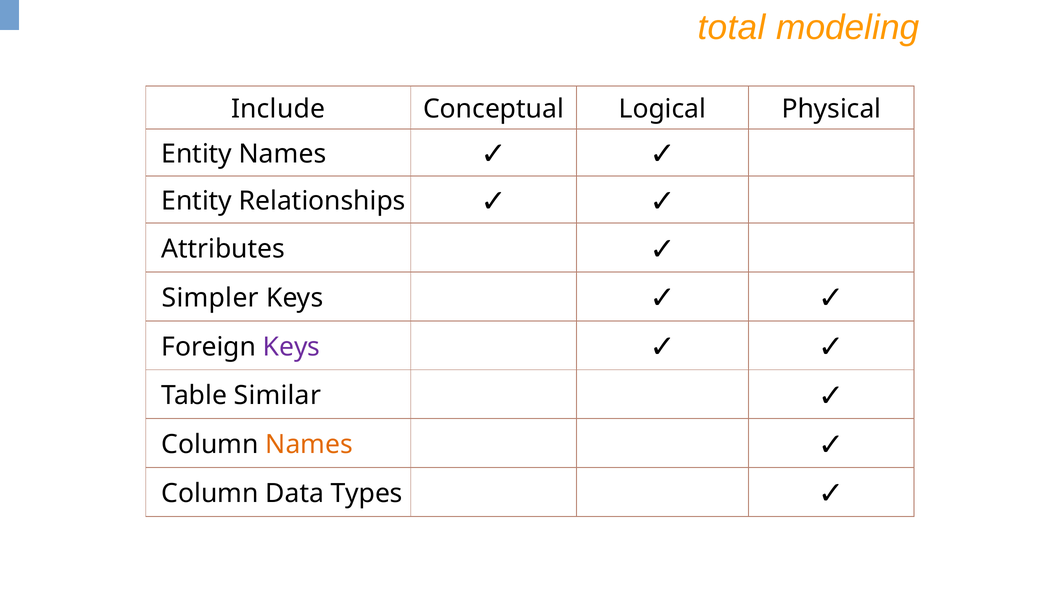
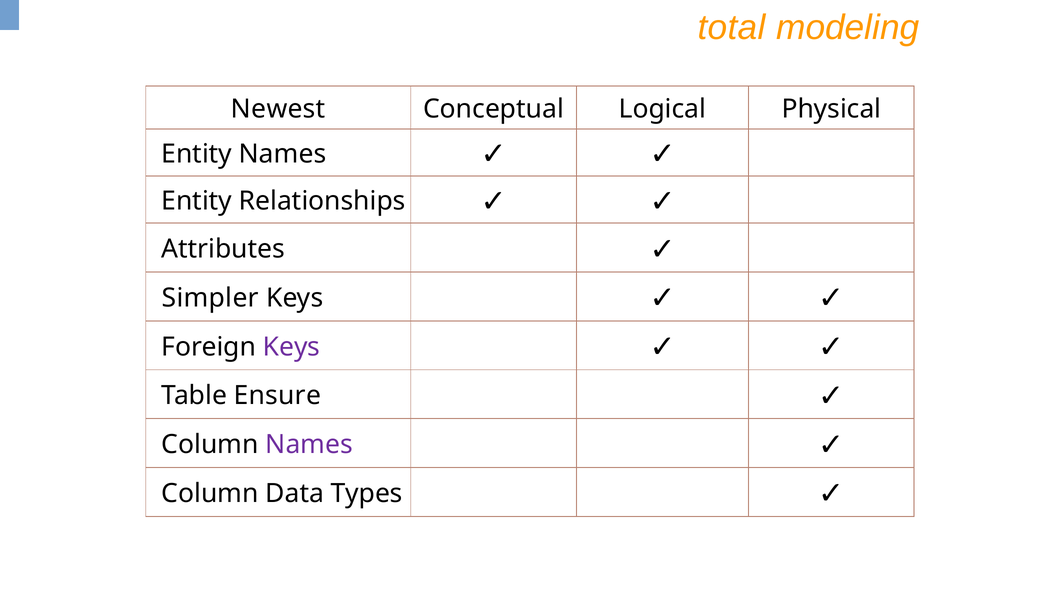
Include: Include -> Newest (278, 109)
Similar: Similar -> Ensure (277, 396)
Names colour: orange -> purple (309, 445)
